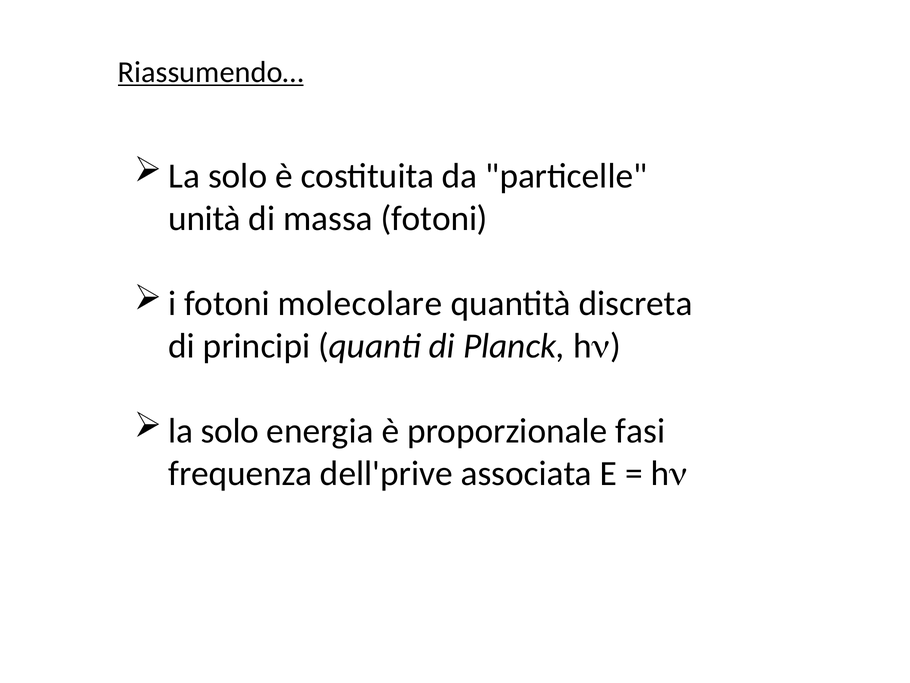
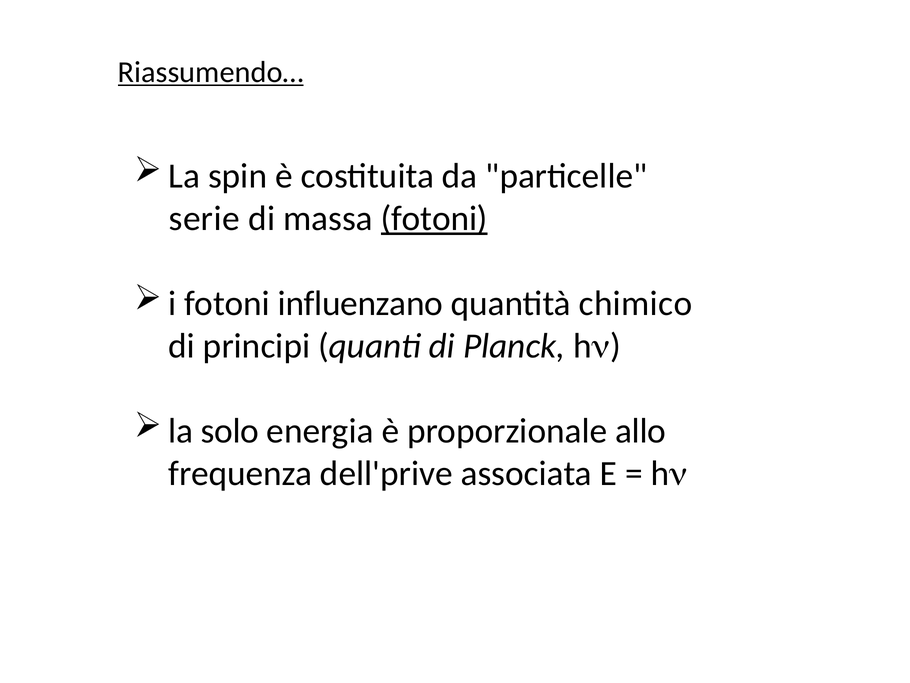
solo: solo -> spin (238, 176)
unità: unità -> serie (204, 218)
fotoni underline: none -> present (434, 218)
molecolare: molecolare -> influenzano (360, 303)
discreta: discreta -> chimico (635, 303)
fasi: fasi -> allo (641, 431)
